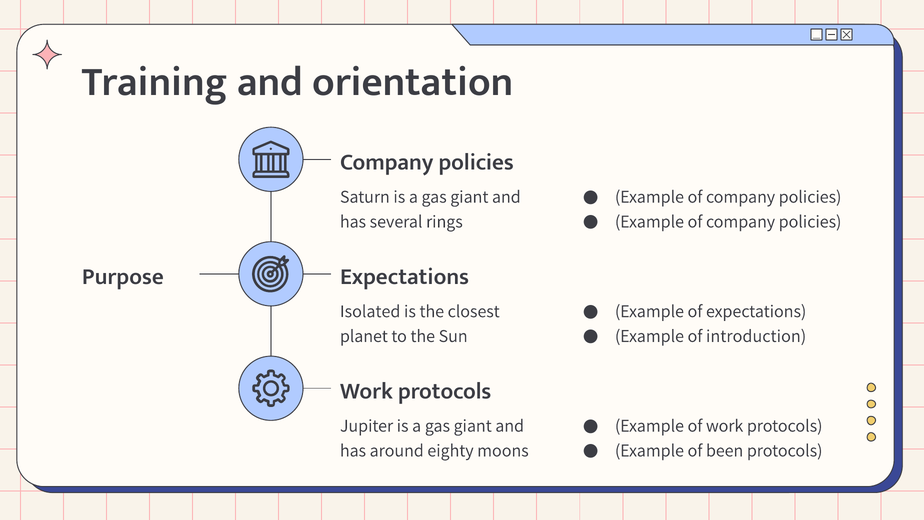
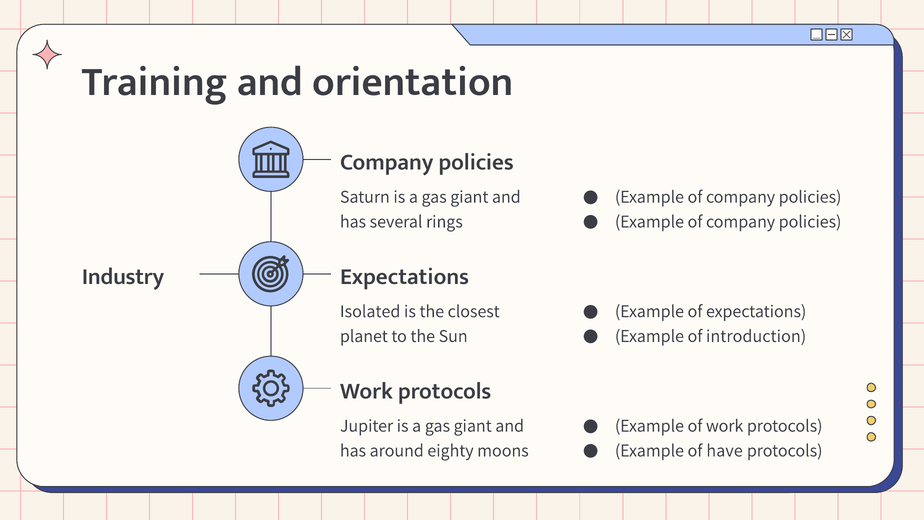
Purpose: Purpose -> Industry (123, 277)
been: been -> have (725, 450)
